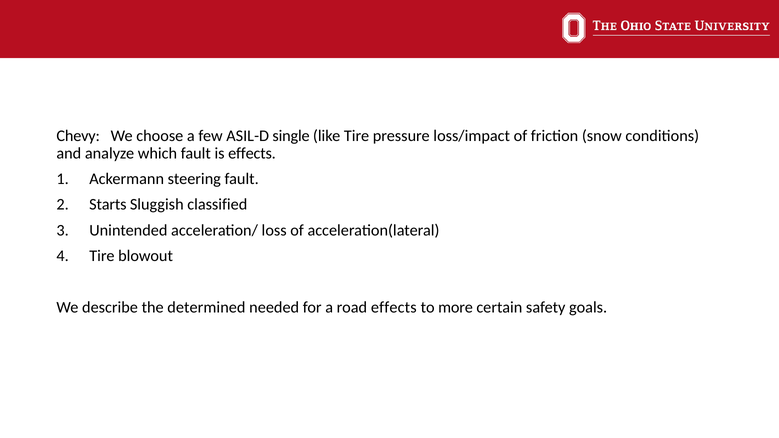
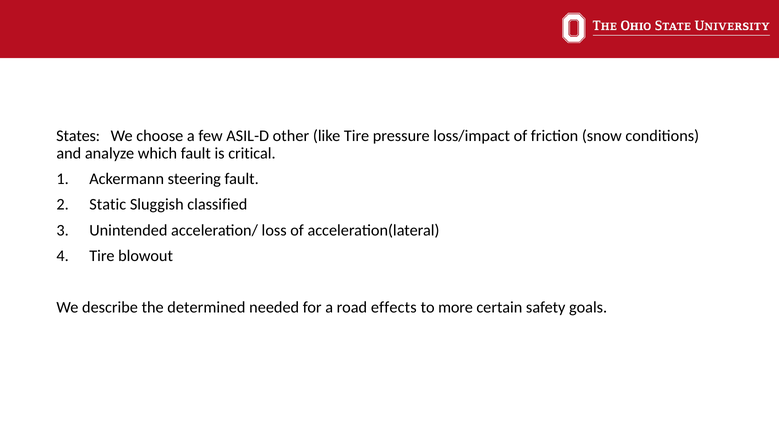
Chevy: Chevy -> States (78, 136)
single: single -> other (291, 136)
is effects: effects -> critical (252, 153)
Starts: Starts -> Static (108, 205)
